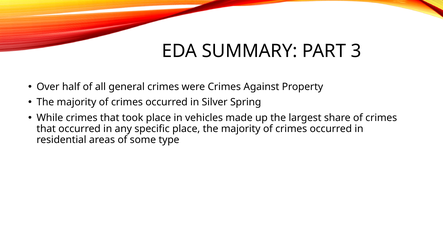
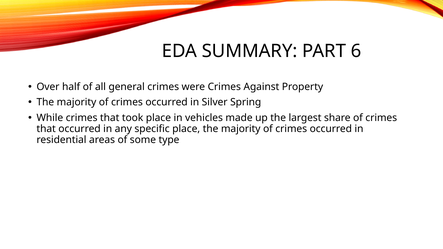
3: 3 -> 6 (356, 51)
